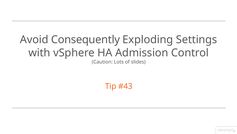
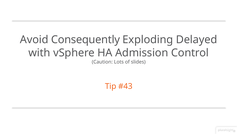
Settings: Settings -> Delayed (197, 39)
